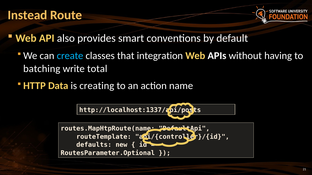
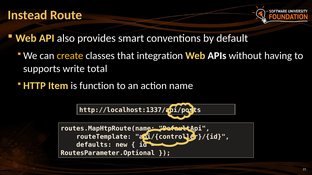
create colour: light blue -> yellow (70, 56)
batching: batching -> supports (42, 69)
Data: Data -> Item (58, 86)
creating: creating -> function (97, 86)
